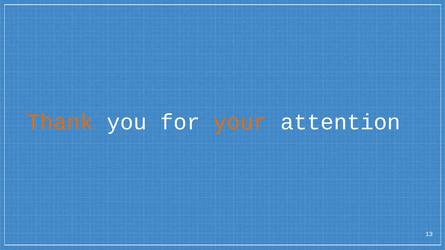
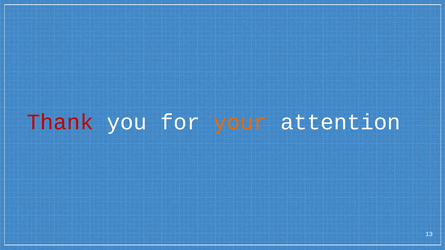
Thank colour: orange -> red (60, 122)
